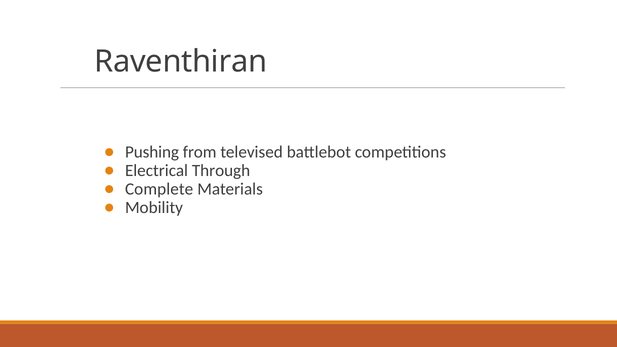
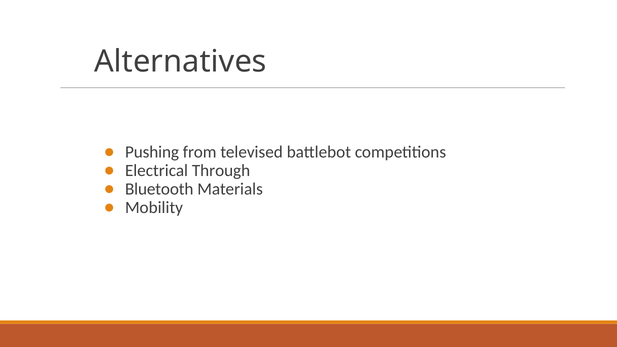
Raventhiran: Raventhiran -> Alternatives (180, 62)
Complete: Complete -> Bluetooth (159, 189)
